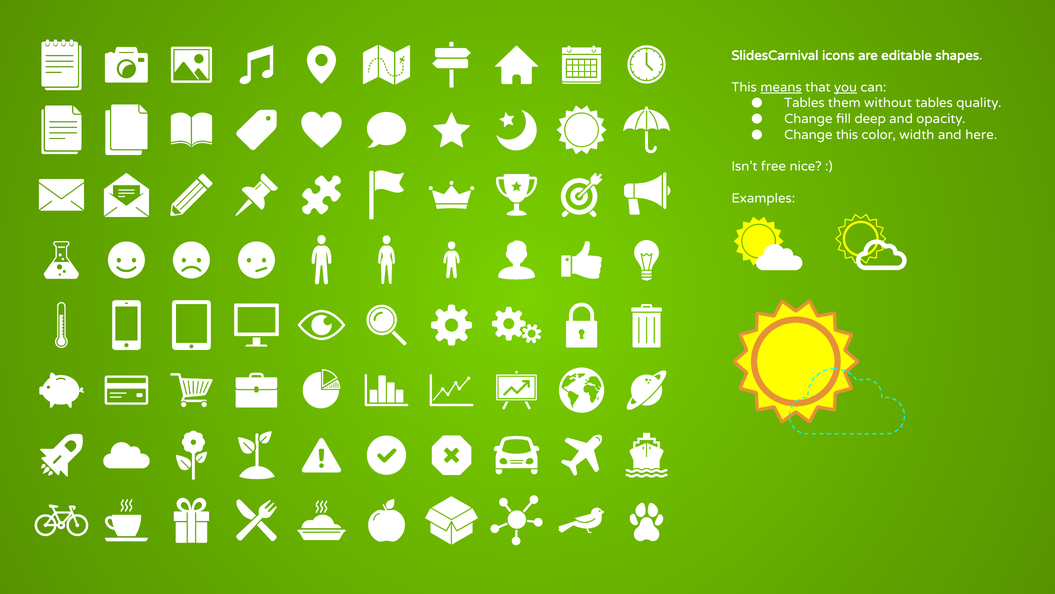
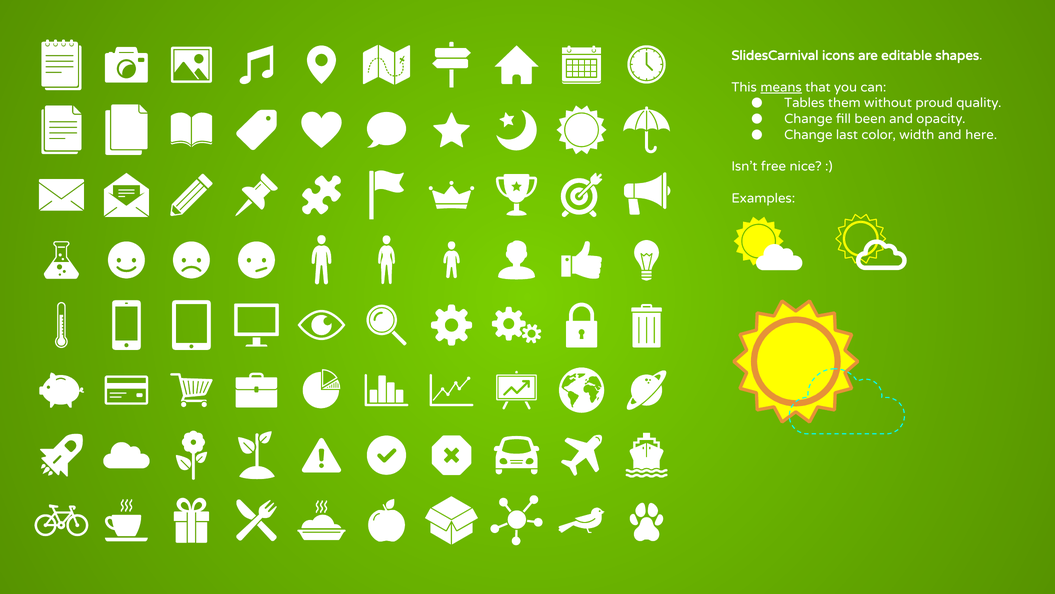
you underline: present -> none (846, 87)
without tables: tables -> proud (934, 103)
deep: deep -> been (870, 119)
Change this: this -> last (847, 135)
